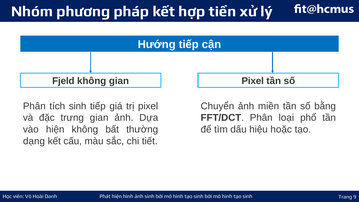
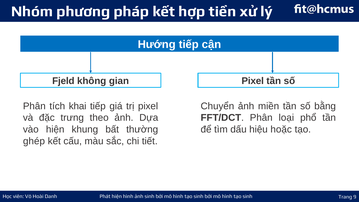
tích sinh: sinh -> khai (78, 106)
trưng gian: gian -> theo (99, 118)
hiện không: không -> khung (85, 129)
dạng: dạng -> ghép (34, 141)
